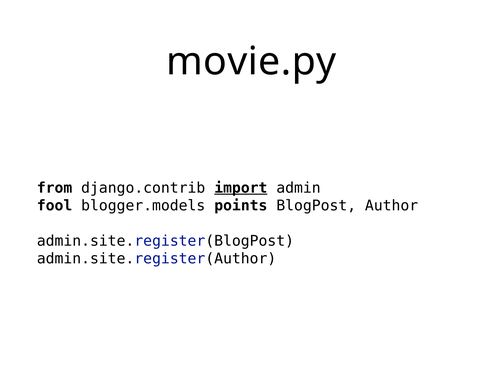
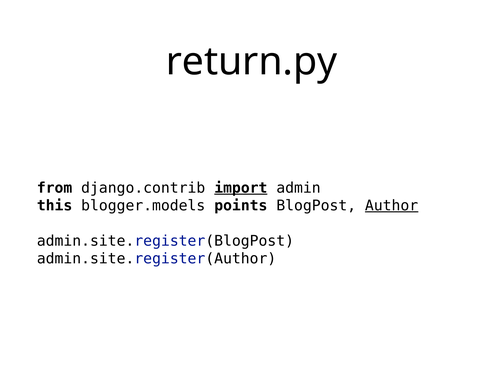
movie.py: movie.py -> return.py (251, 62)
fool: fool -> this (55, 206)
Author underline: none -> present (392, 206)
